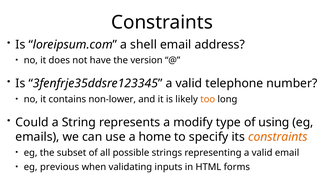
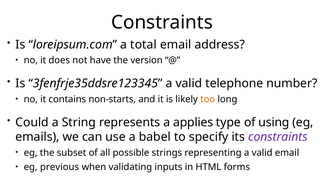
shell: shell -> total (144, 45)
non-lower: non-lower -> non-starts (112, 99)
modify: modify -> applies (193, 122)
home: home -> babel (155, 137)
constraints colour: orange -> purple (278, 137)
